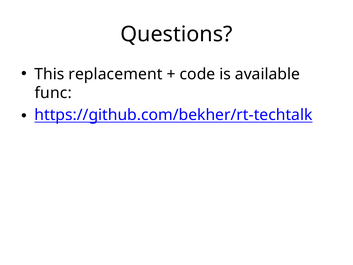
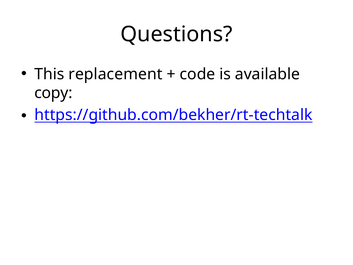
func: func -> copy (53, 93)
